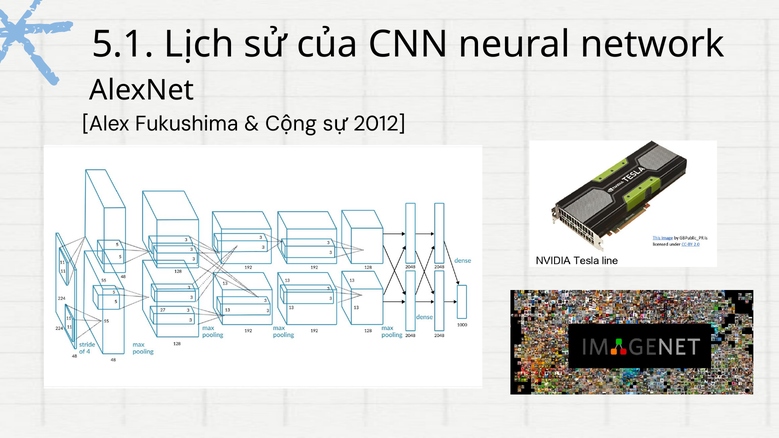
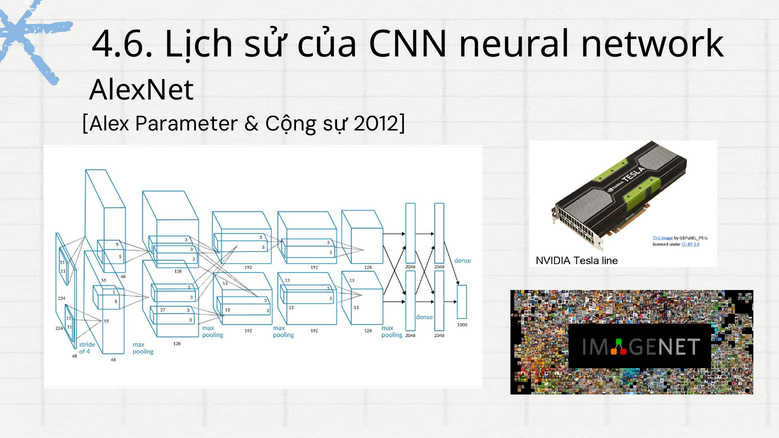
5.1: 5.1 -> 4.6 (123, 44)
Fukushima: Fukushima -> Parameter (187, 124)
